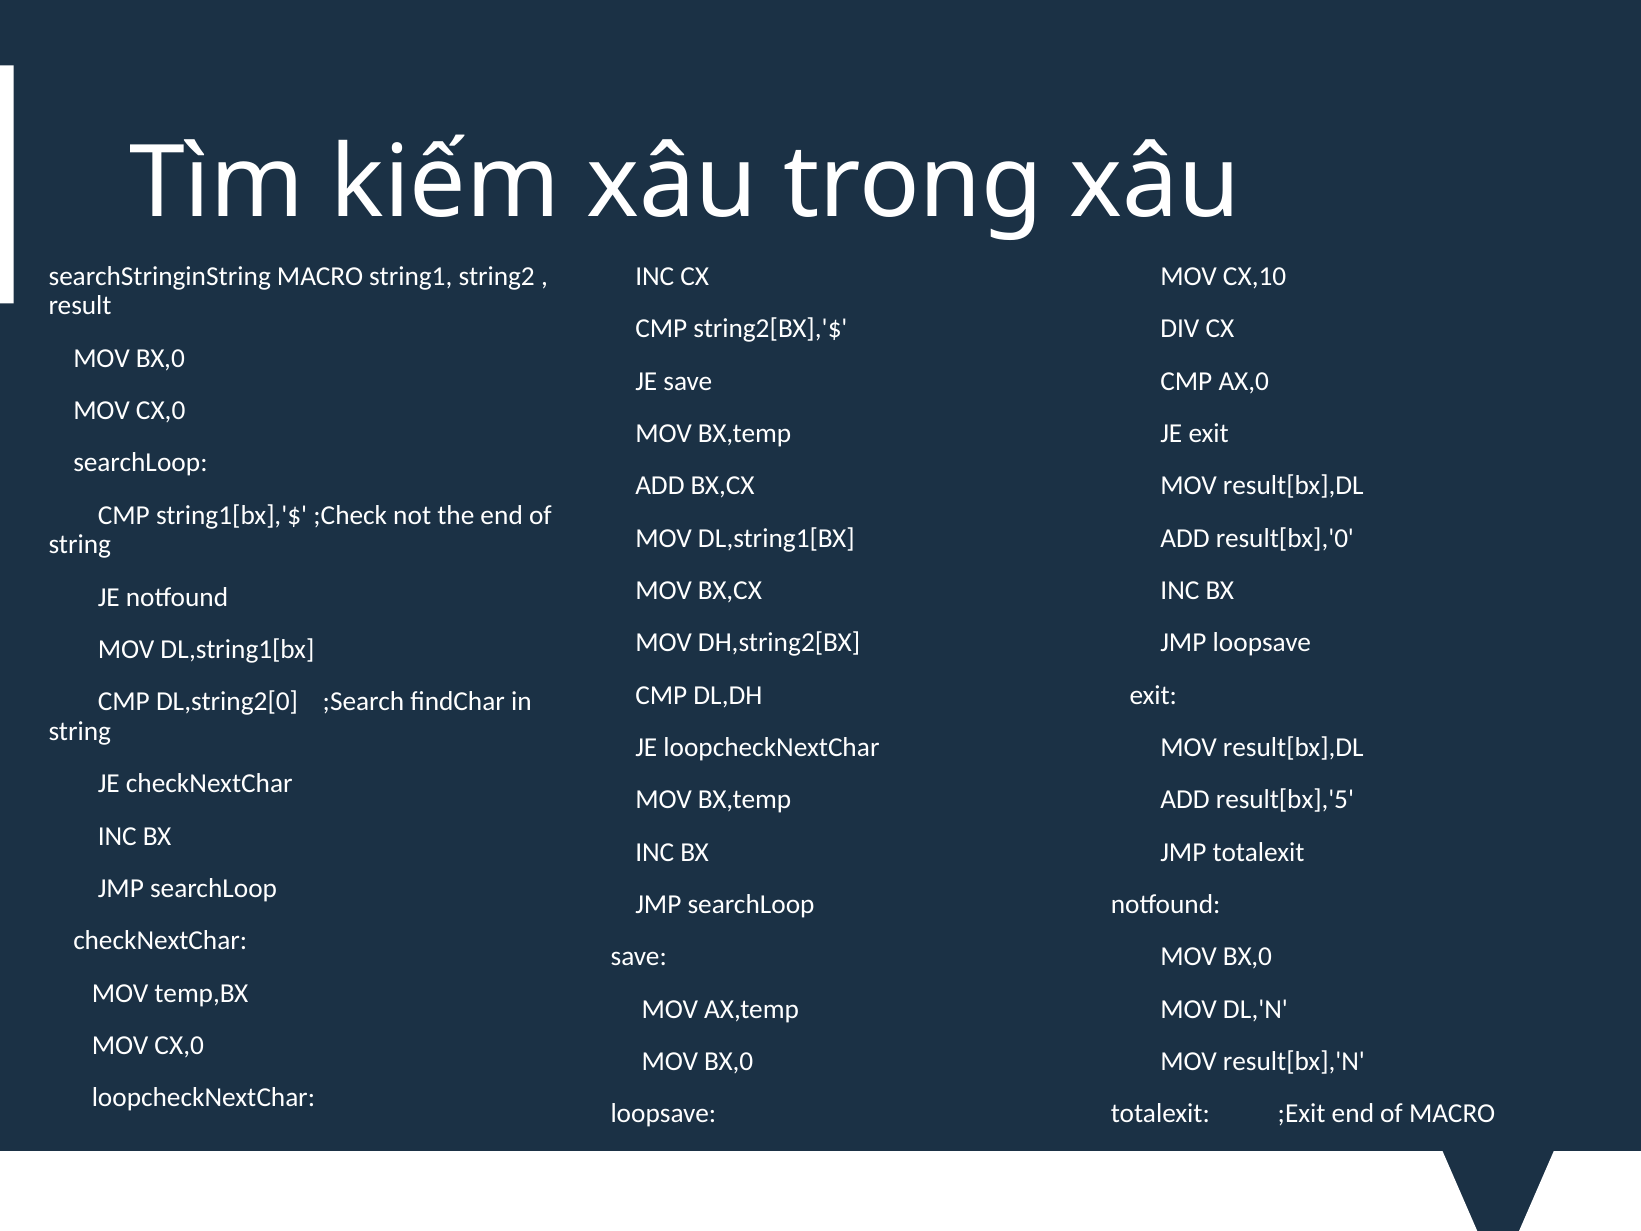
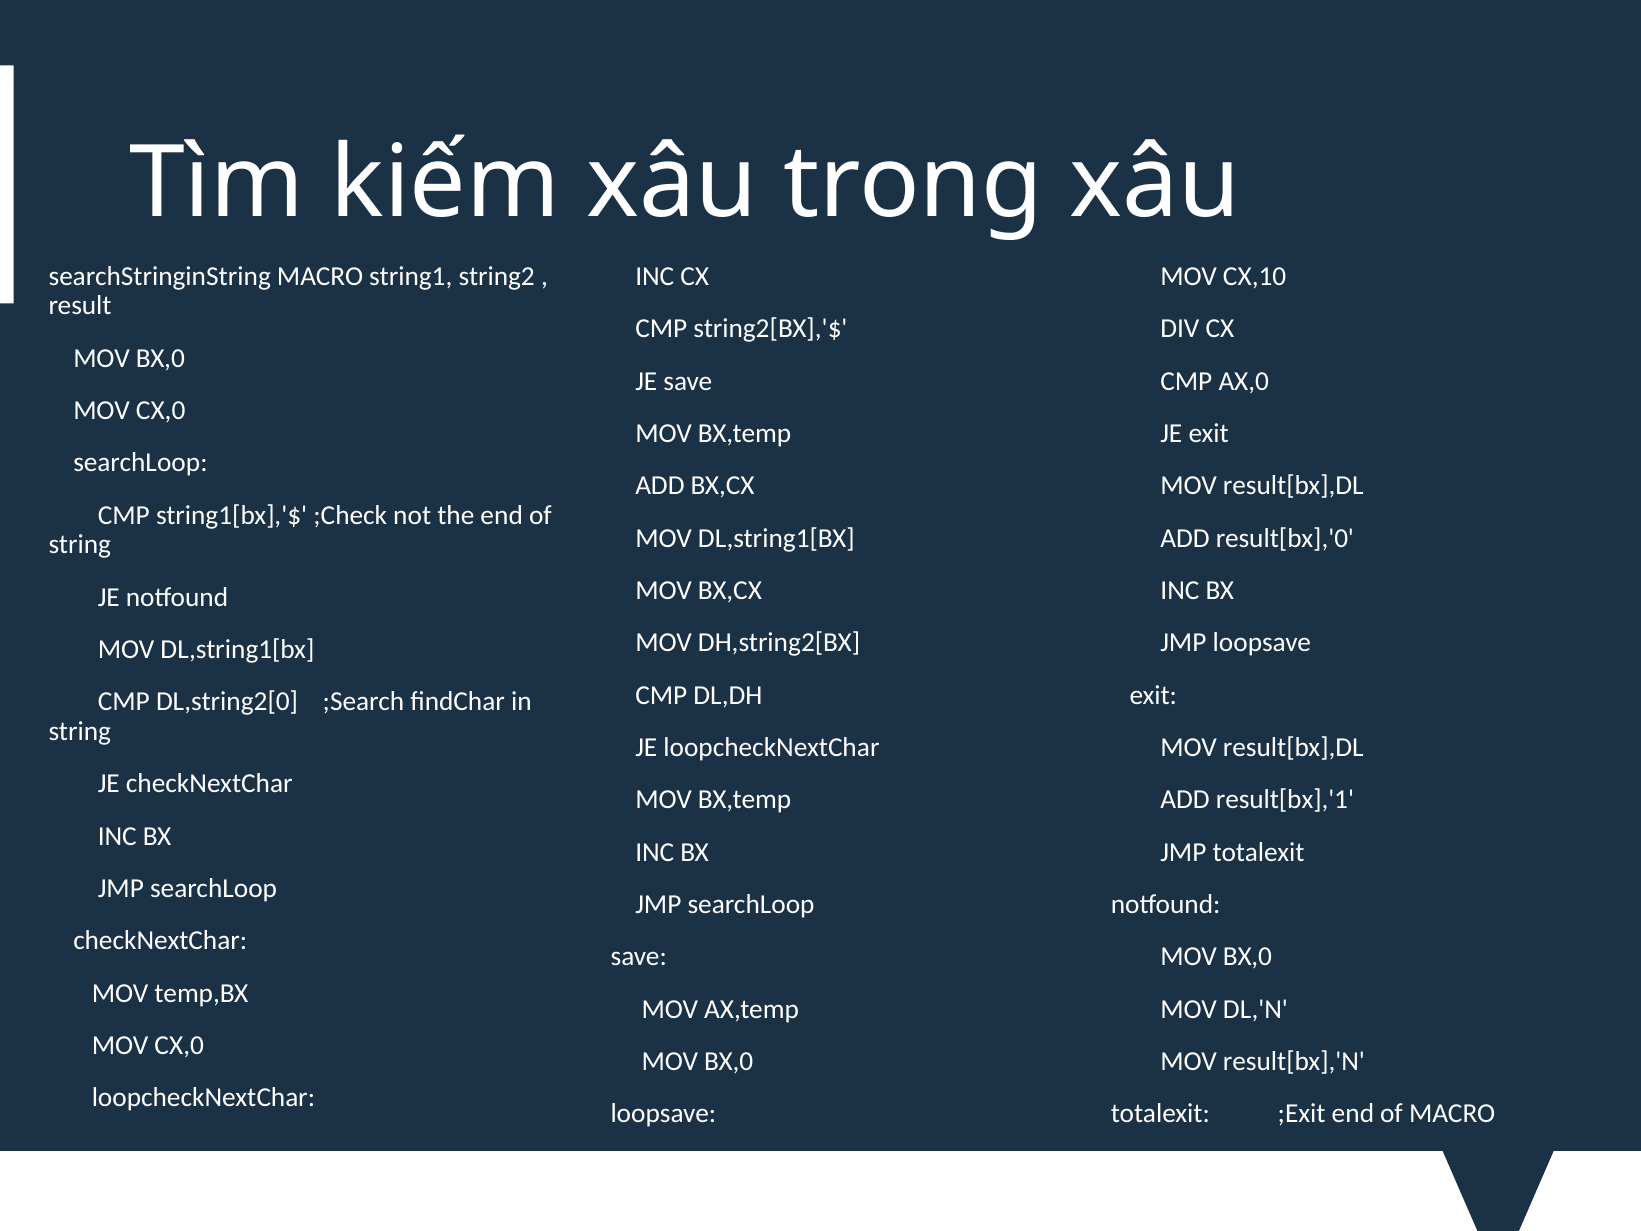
result[bx],'5: result[bx],'5 -> result[bx],'1 (1285, 800)
